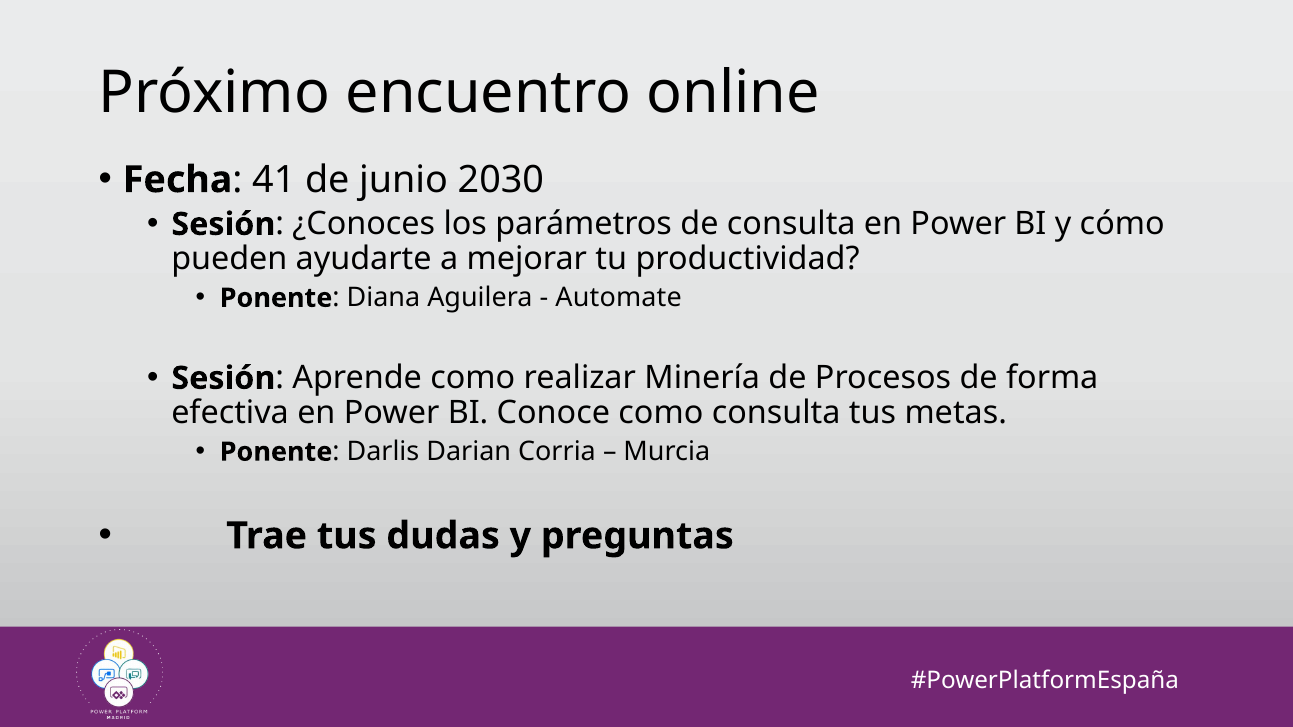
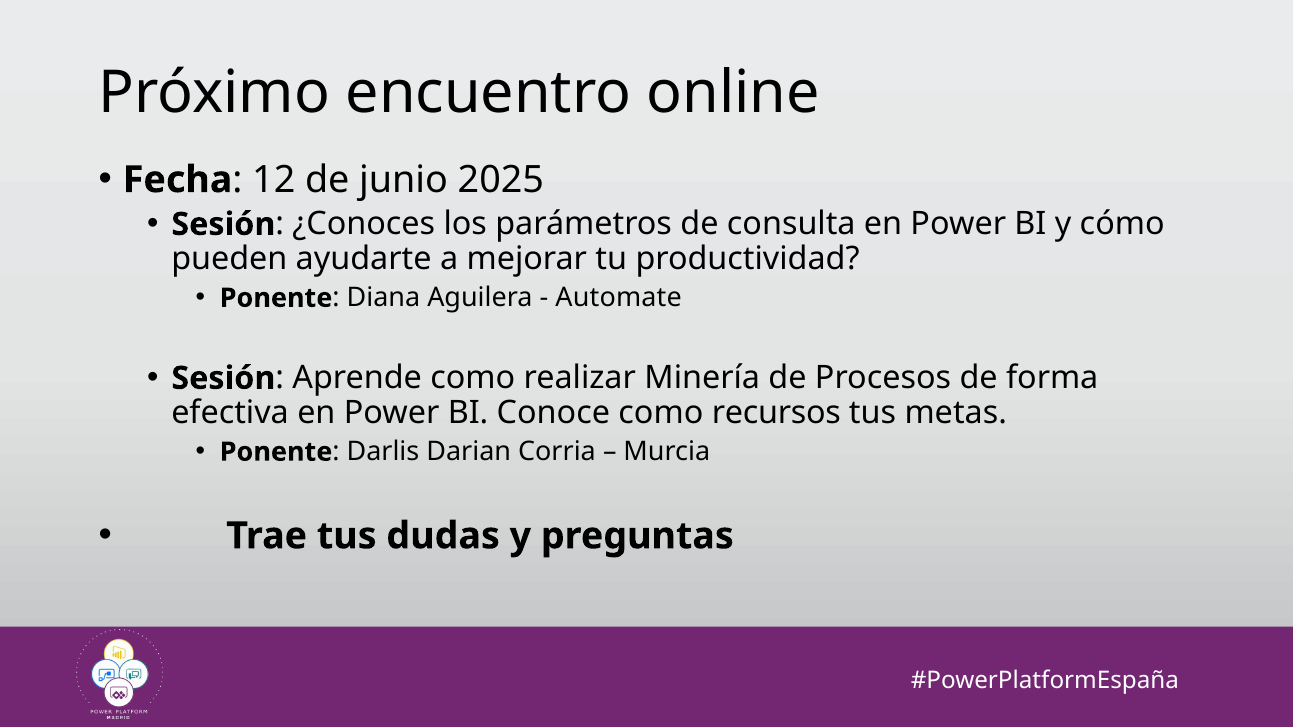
41: 41 -> 12 (274, 180)
2030: 2030 -> 2025 (501, 180)
como consulta: consulta -> recursos (776, 413)
